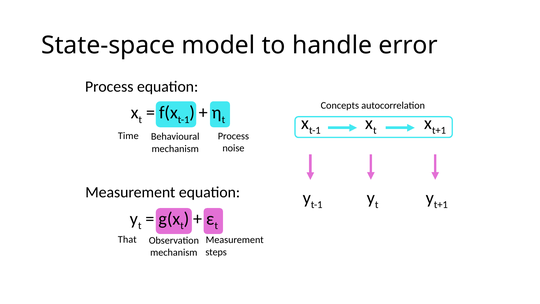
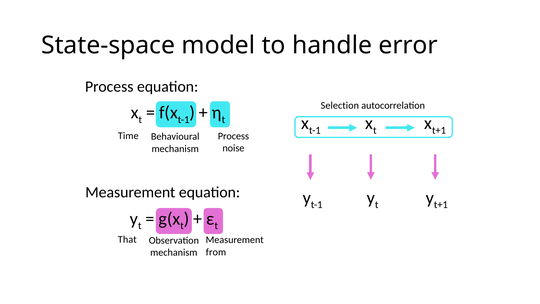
Concepts: Concepts -> Selection (340, 106)
steps: steps -> from (216, 252)
